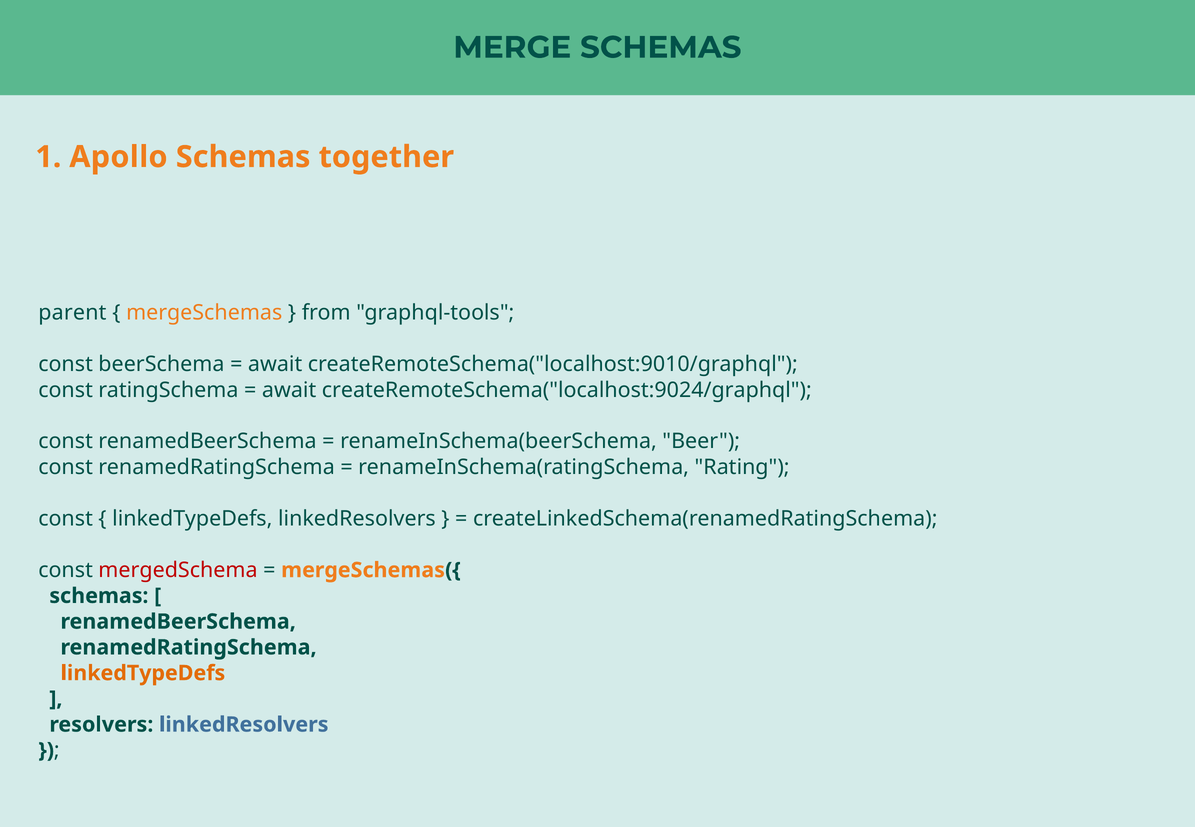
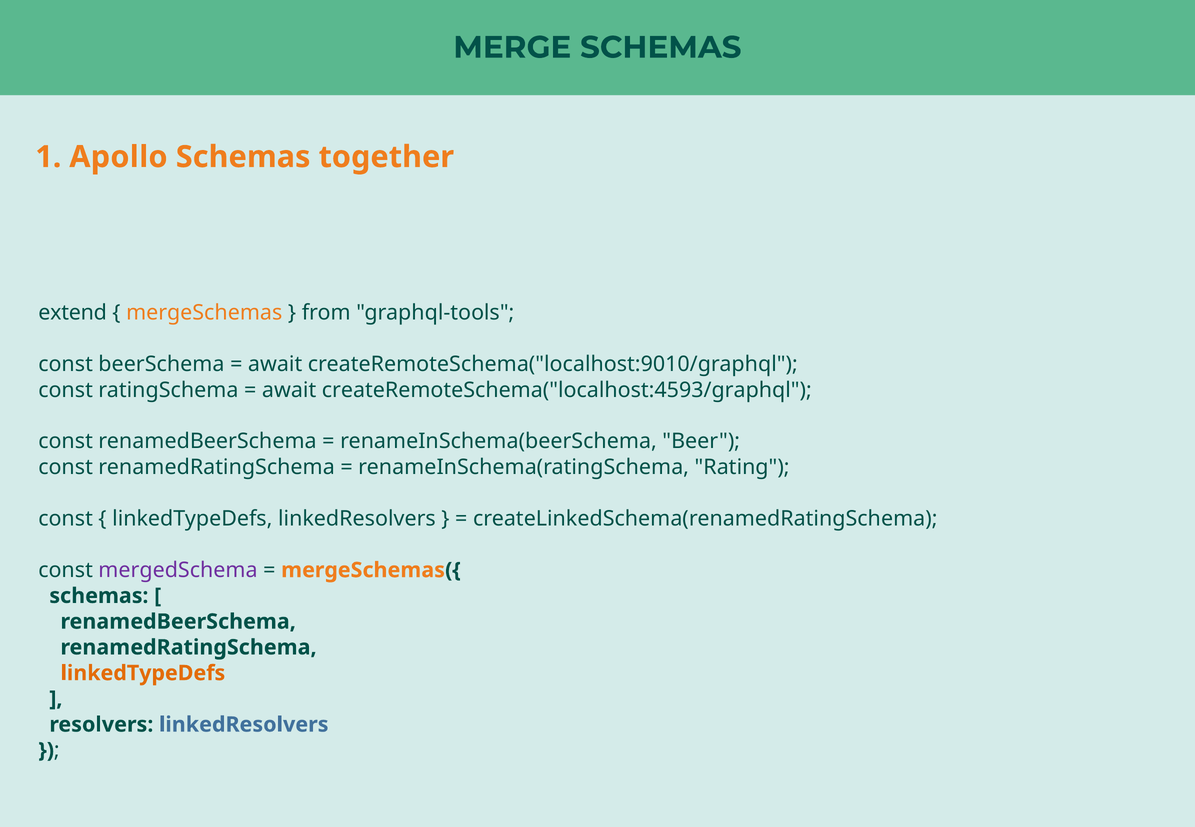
parent: parent -> extend (73, 313)
createRemoteSchema("localhost:9024/graphql: createRemoteSchema("localhost:9024/graphql -> createRemoteSchema("localhost:4593/graphql (567, 390)
mergedSchema colour: red -> purple (178, 570)
